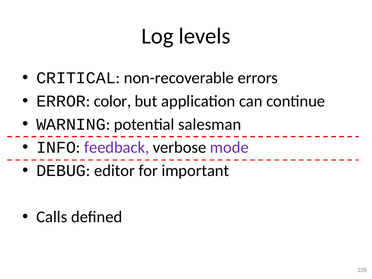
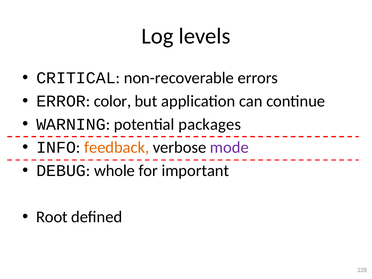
salesman: salesman -> packages (210, 124)
feedback colour: purple -> orange (117, 148)
editor: editor -> whole (115, 171)
Calls: Calls -> Root (52, 217)
